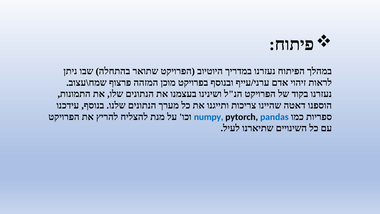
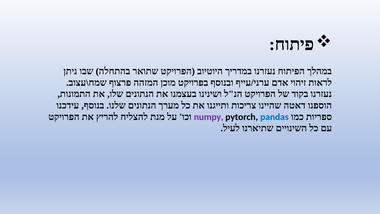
numpy colour: blue -> purple (209, 117)
